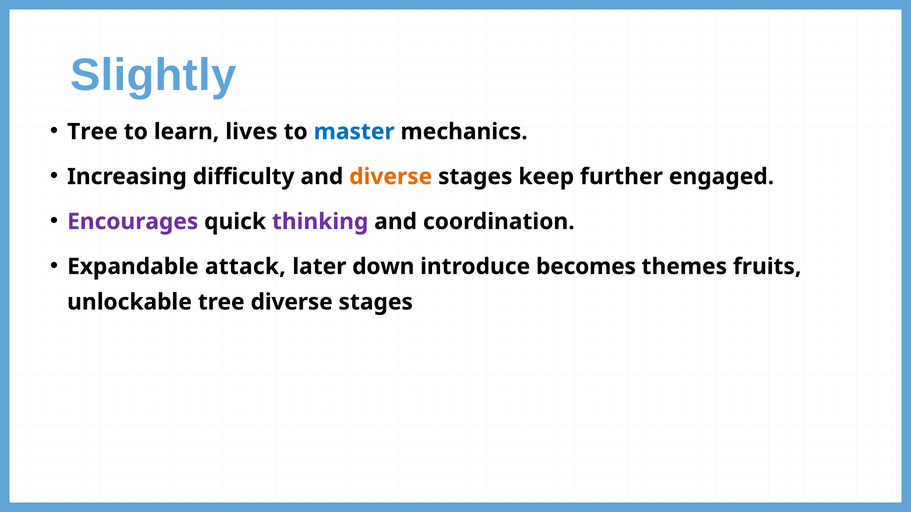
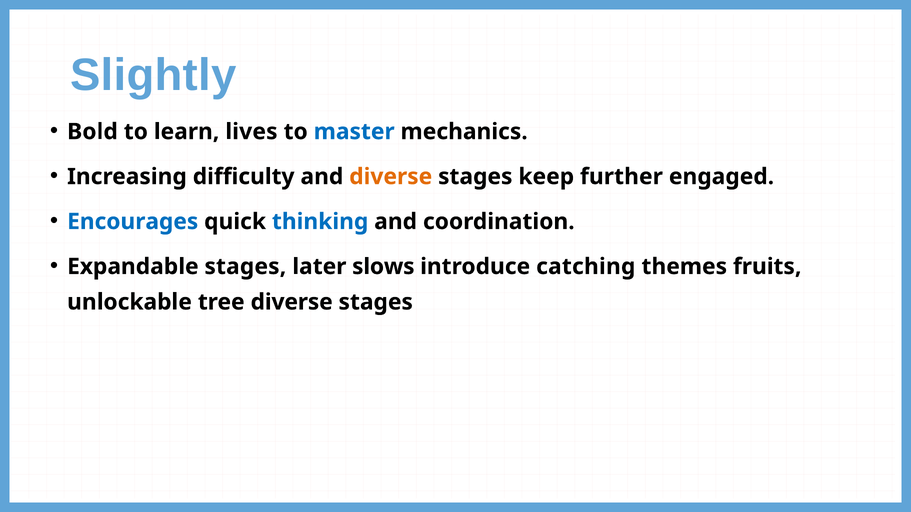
Tree: Tree -> Bold (92, 132)
Encourages colour: purple -> blue (133, 222)
thinking colour: purple -> blue (320, 222)
Expandable attack: attack -> stages (245, 267)
down: down -> slows (383, 267)
becomes: becomes -> catching (586, 267)
